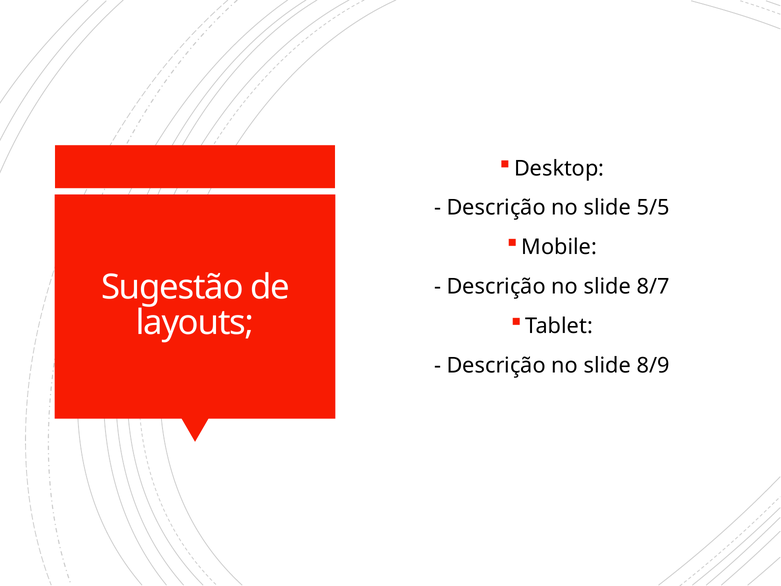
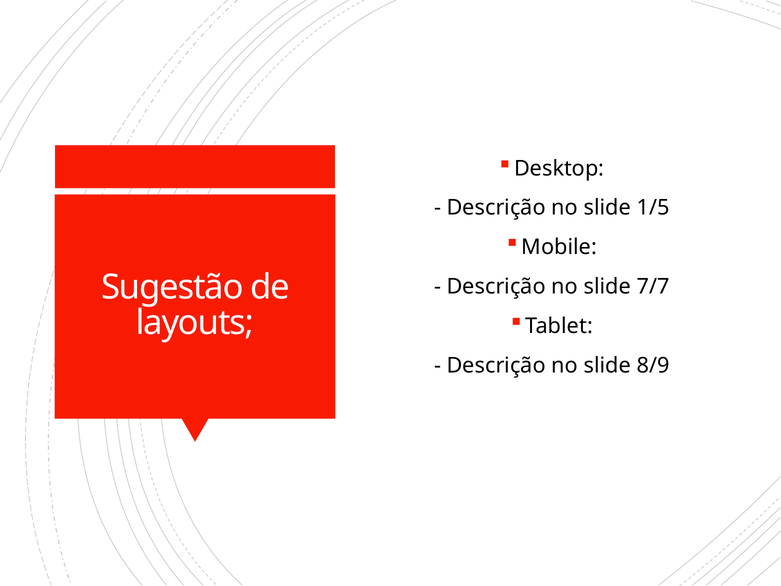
5/5: 5/5 -> 1/5 (653, 208)
8/7: 8/7 -> 7/7 (653, 287)
